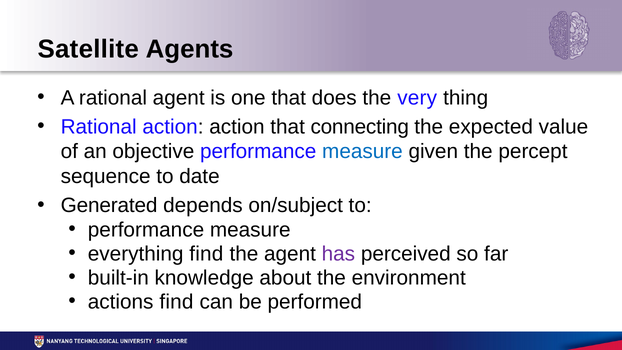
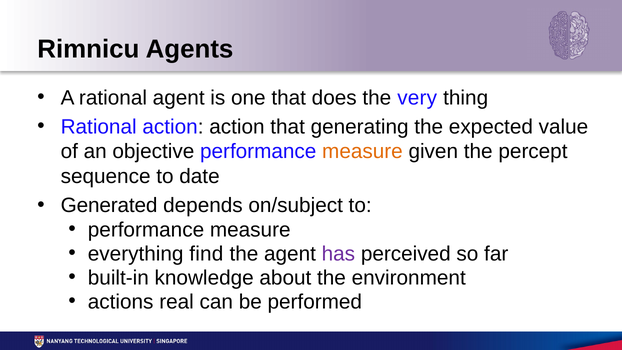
Satellite: Satellite -> Rimnicu (88, 49)
connecting: connecting -> generating (360, 127)
measure colour: blue -> orange (362, 152)
actions find: find -> real (177, 302)
